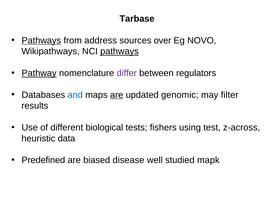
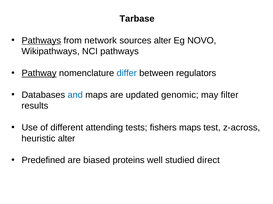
address: address -> network (101, 41)
sources over: over -> alter (163, 41)
pathways underline: present -> none (119, 52)
differ colour: purple -> blue (127, 73)
are underline: present -> none (117, 95)
biological: biological -> attending (104, 128)
fishers using: using -> maps (190, 128)
heuristic data: data -> alter (66, 139)
disease: disease -> proteins (129, 161)
mapk: mapk -> direct (208, 161)
